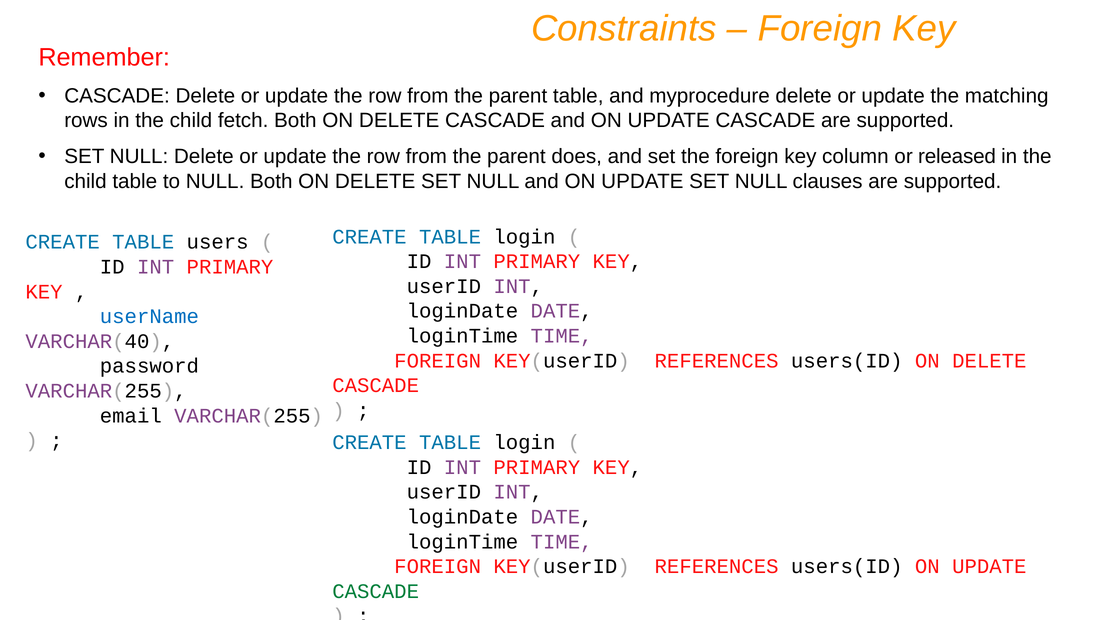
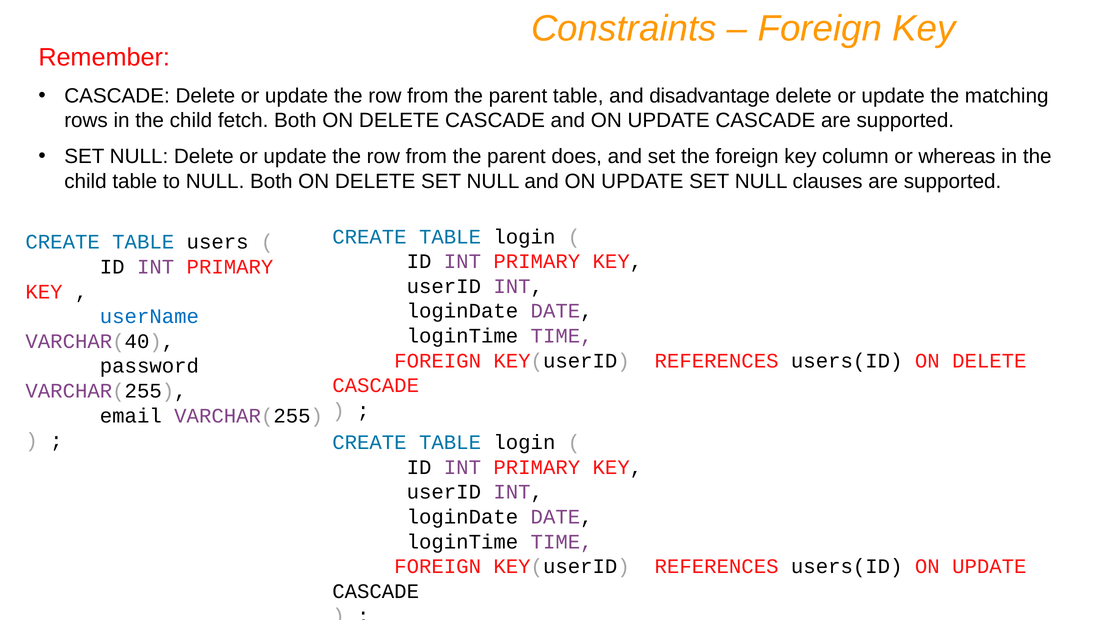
myprocedure: myprocedure -> disadvantage (710, 96)
released: released -> whereas (957, 156)
CASCADE colour: green -> black (376, 591)
